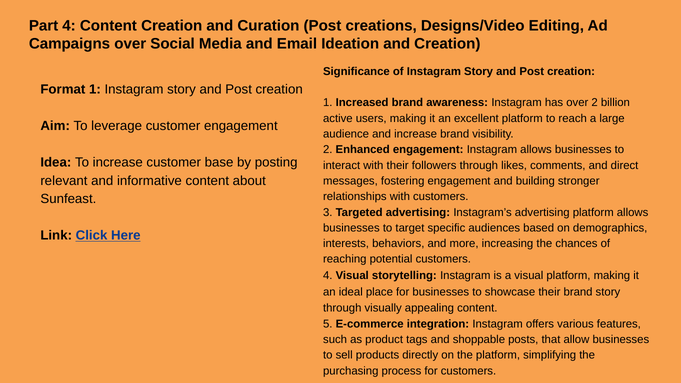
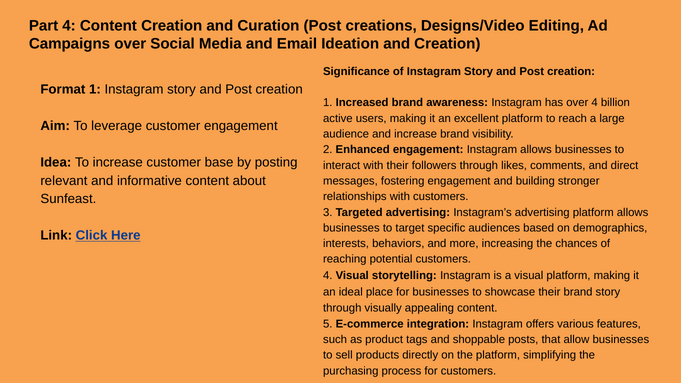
over 2: 2 -> 4 (595, 103)
